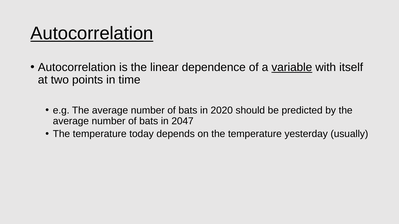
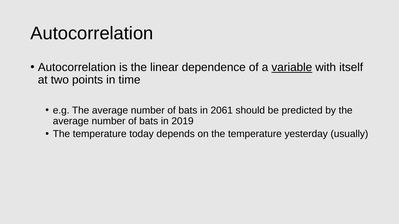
Autocorrelation underline: present -> none (92, 34)
2020: 2020 -> 2061 (222, 111)
2047: 2047 -> 2019 (183, 121)
